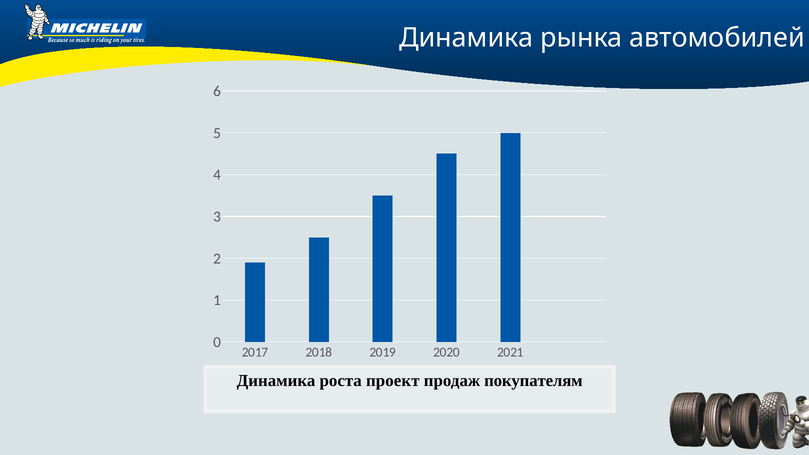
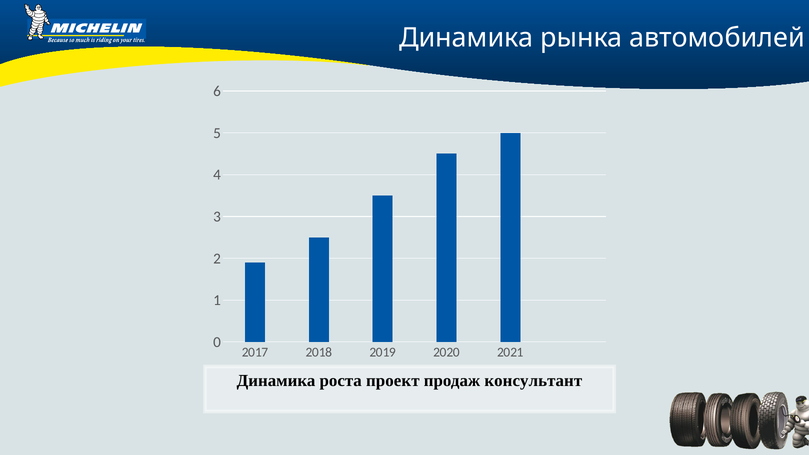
покупателям: покупателям -> консультант (533, 381)
